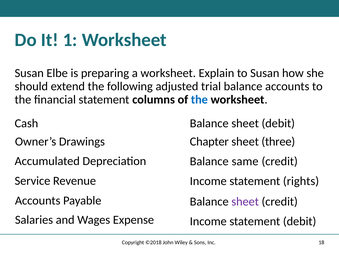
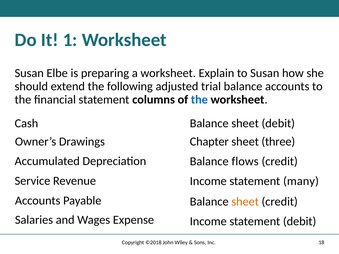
same: same -> flows (245, 162)
rights: rights -> many (301, 181)
sheet colour: purple -> orange (245, 202)
